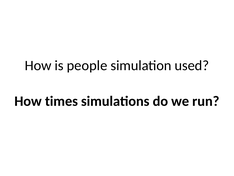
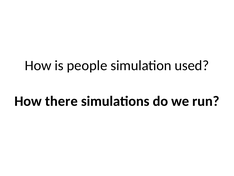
times: times -> there (61, 101)
